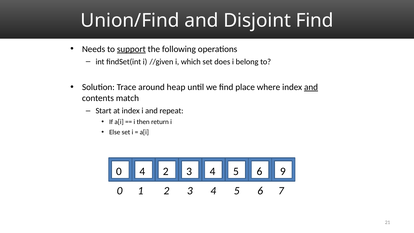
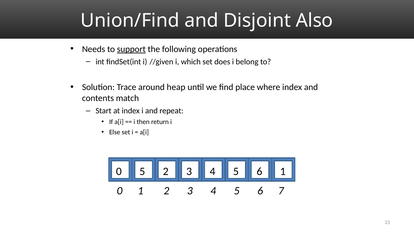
Disjoint Find: Find -> Also (315, 21)
and underline: present -> none (311, 87)
0 4: 4 -> 5 (142, 171)
6 9: 9 -> 1 (283, 171)
